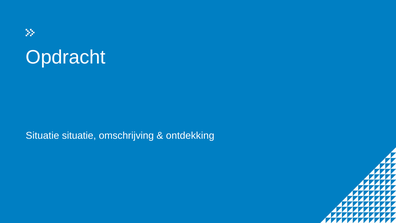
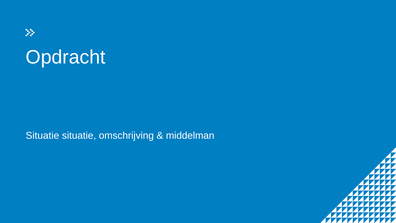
ontdekking: ontdekking -> middelman (190, 135)
